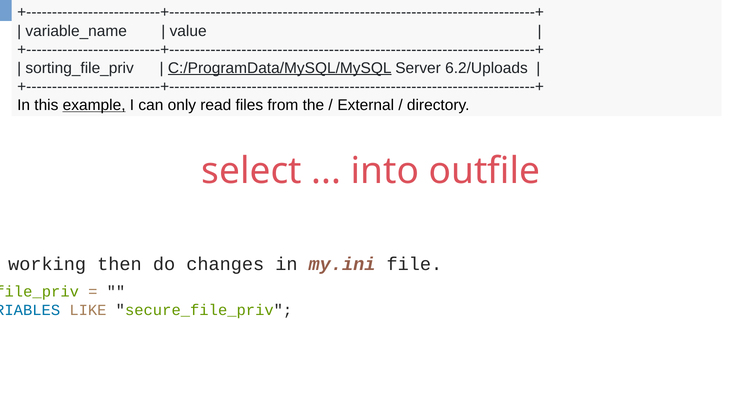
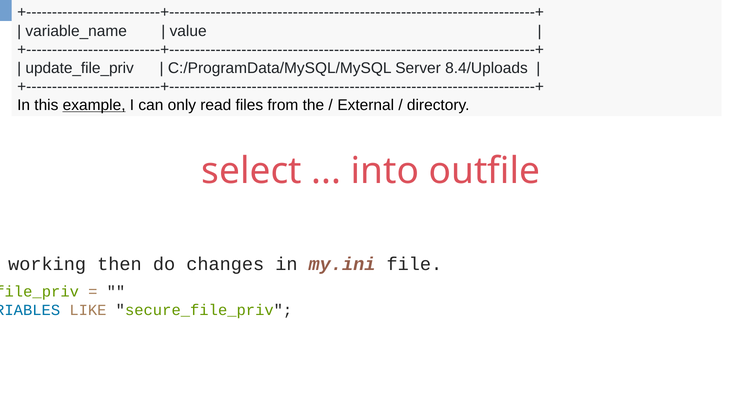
sorting_file_priv: sorting_file_priv -> update_file_priv (80, 68)
C:/ProgramData/MySQL/MySQL underline: present -> none (280, 68)
6.2/Uploads: 6.2/Uploads -> 8.4/Uploads (486, 68)
